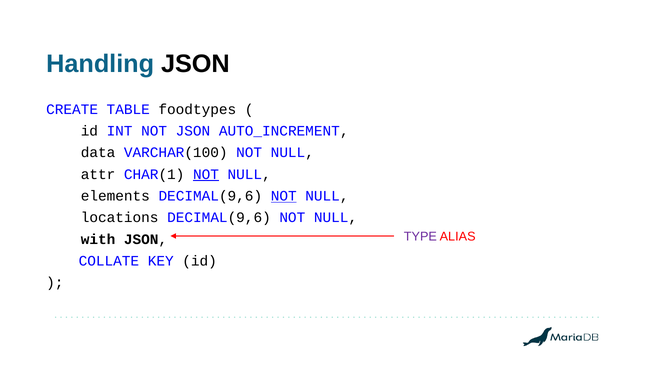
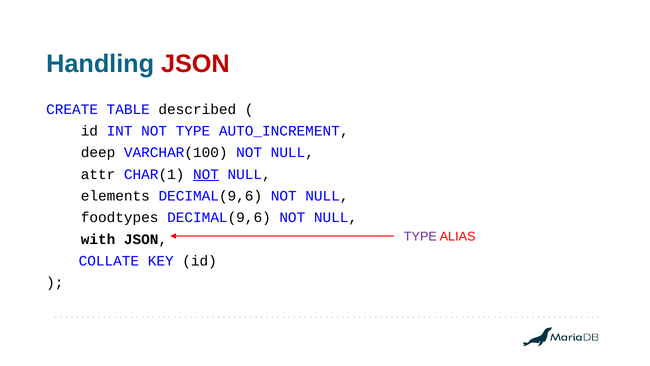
JSON colour: black -> red (195, 64)
foodtypes: foodtypes -> described (197, 109)
NOT JSON: JSON -> TYPE (193, 131)
data: data -> deep (98, 152)
NOT underline: present -> none (284, 196)
locations: locations -> foodtypes (120, 217)
